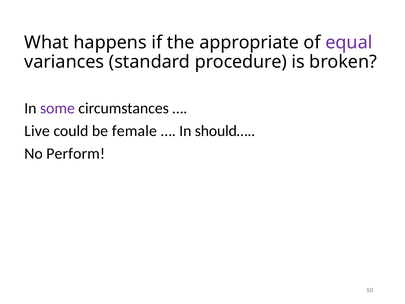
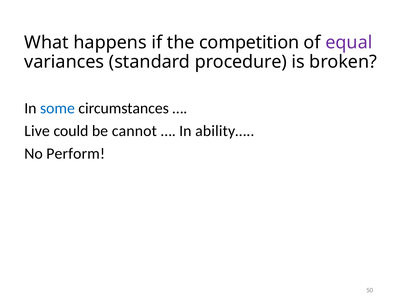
appropriate: appropriate -> competition (249, 42)
some colour: purple -> blue (57, 108)
female: female -> cannot (134, 131)
should…: should… -> ability… (225, 131)
